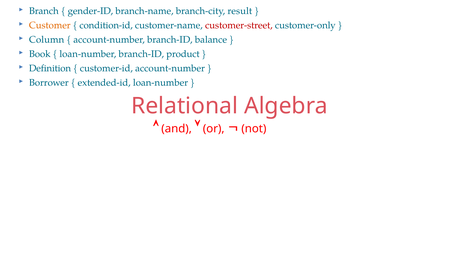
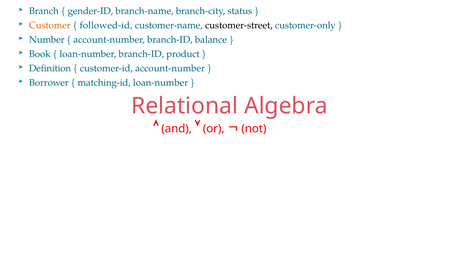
result: result -> status (240, 11)
condition-id: condition-id -> followed-id (106, 25)
customer-street colour: red -> black (239, 25)
Column: Column -> Number (47, 40)
extended-id: extended-id -> matching-id (104, 83)
